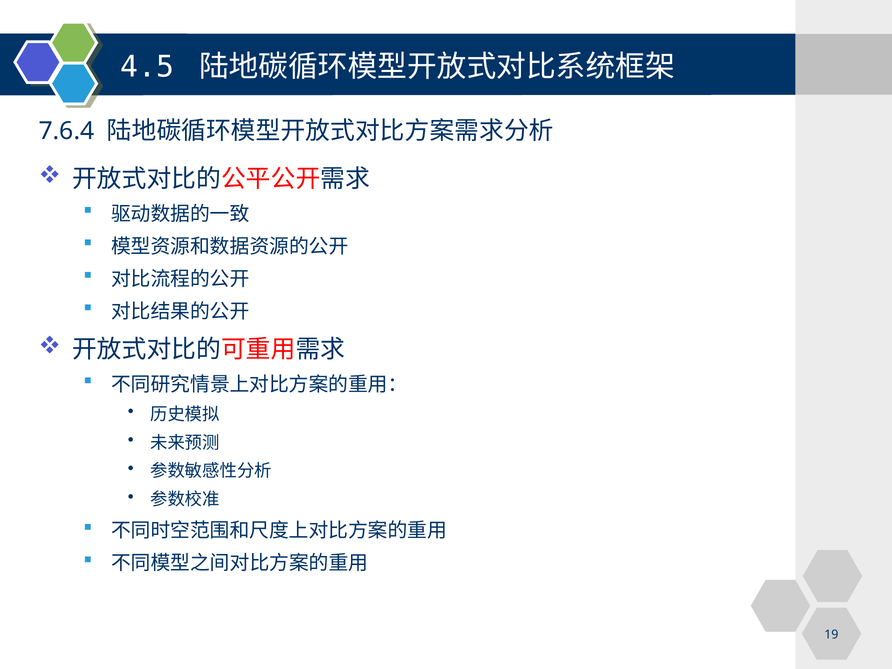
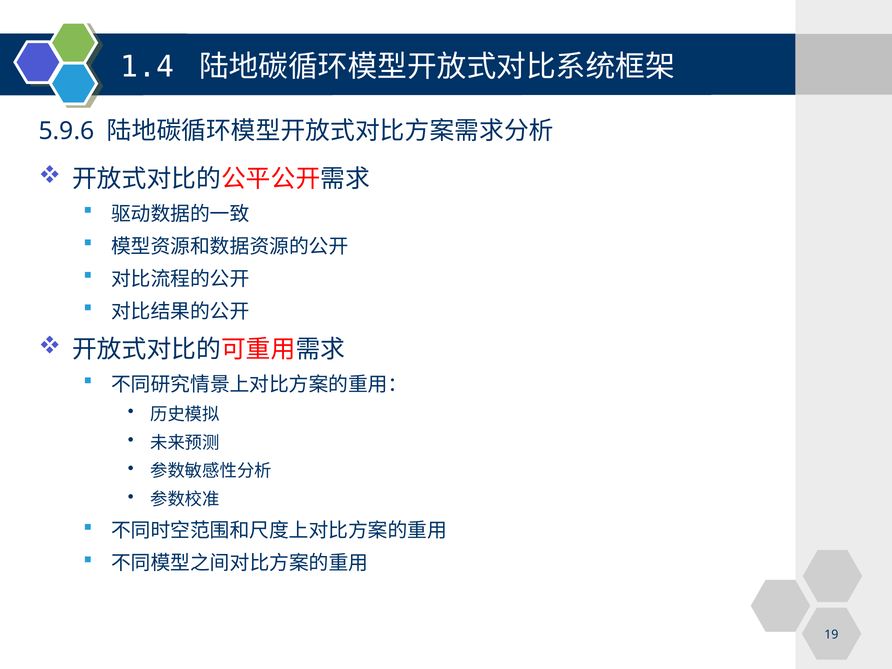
4.5: 4.5 -> 1.4 (147, 67)
7.6.4: 7.6.4 -> 5.9.6 (67, 131)
